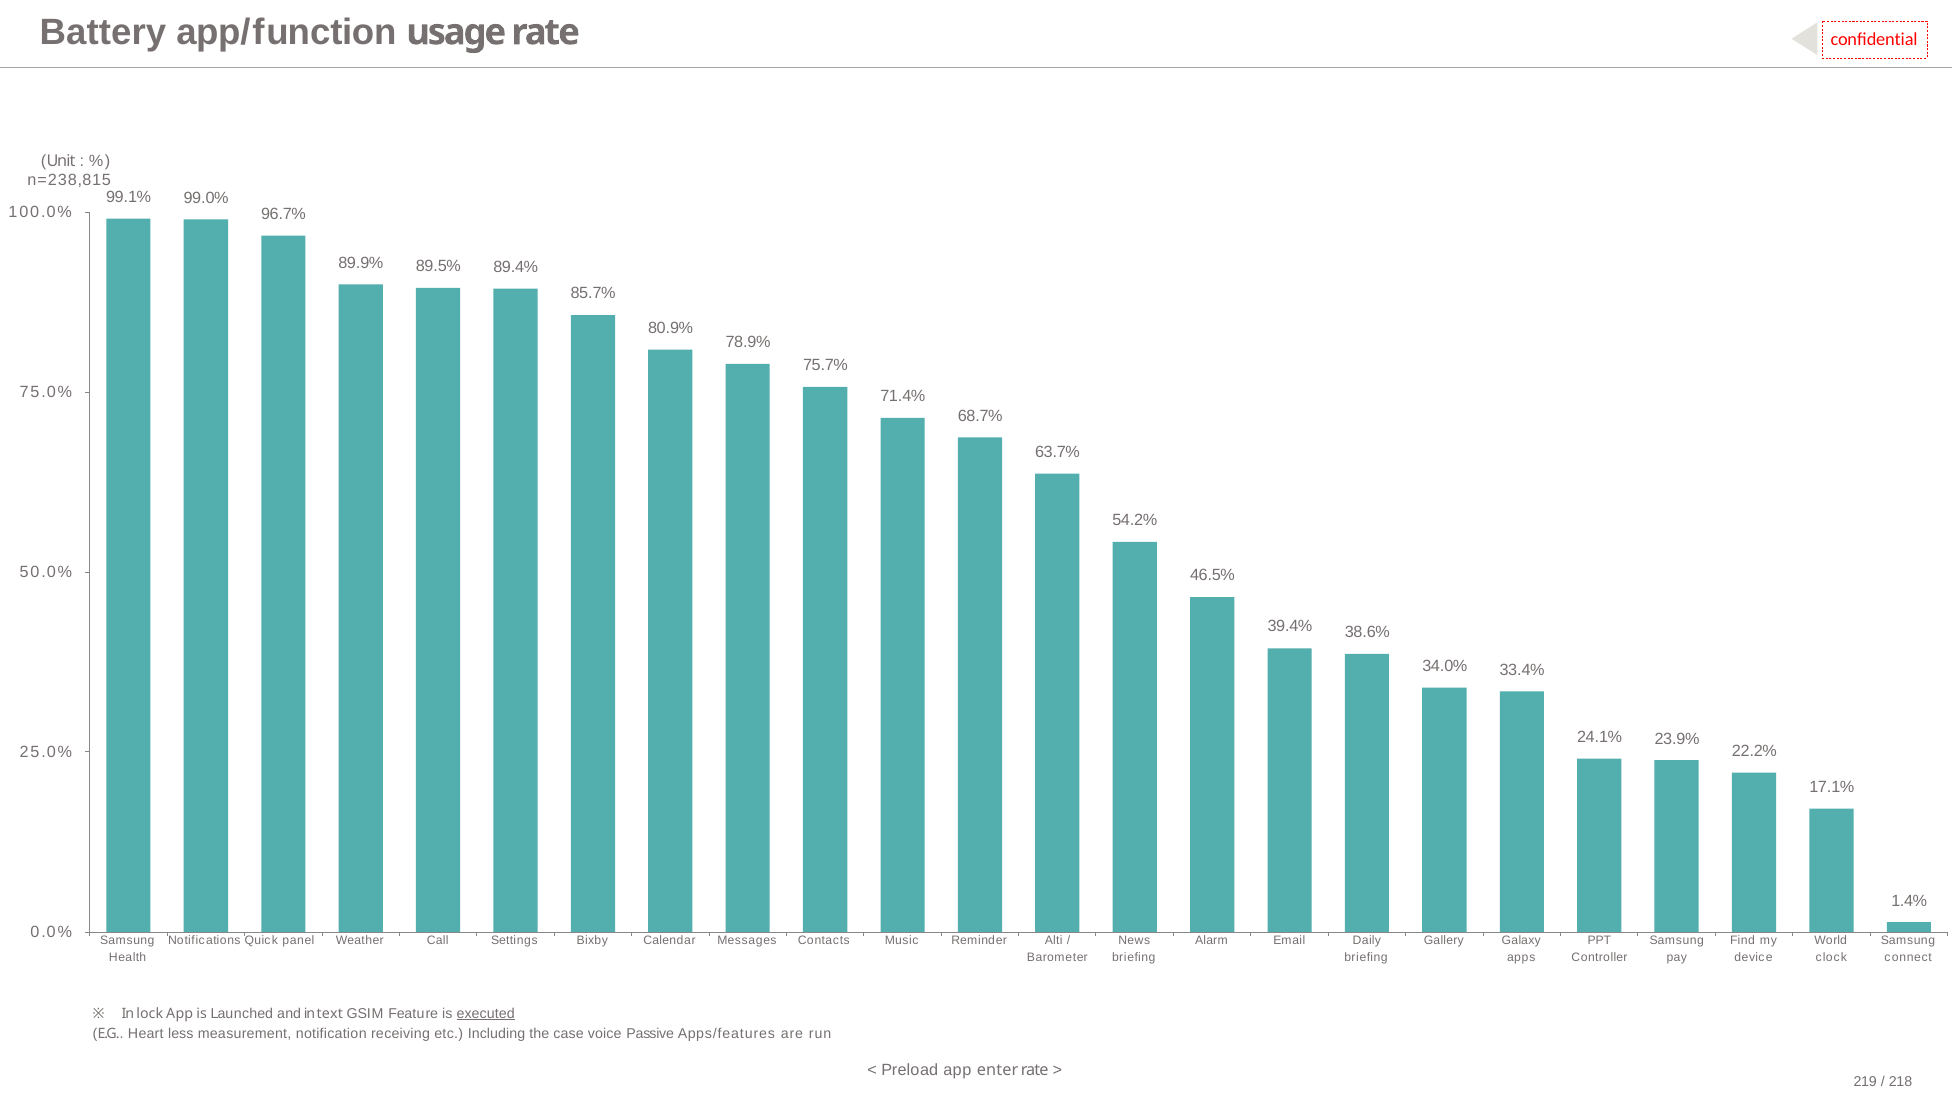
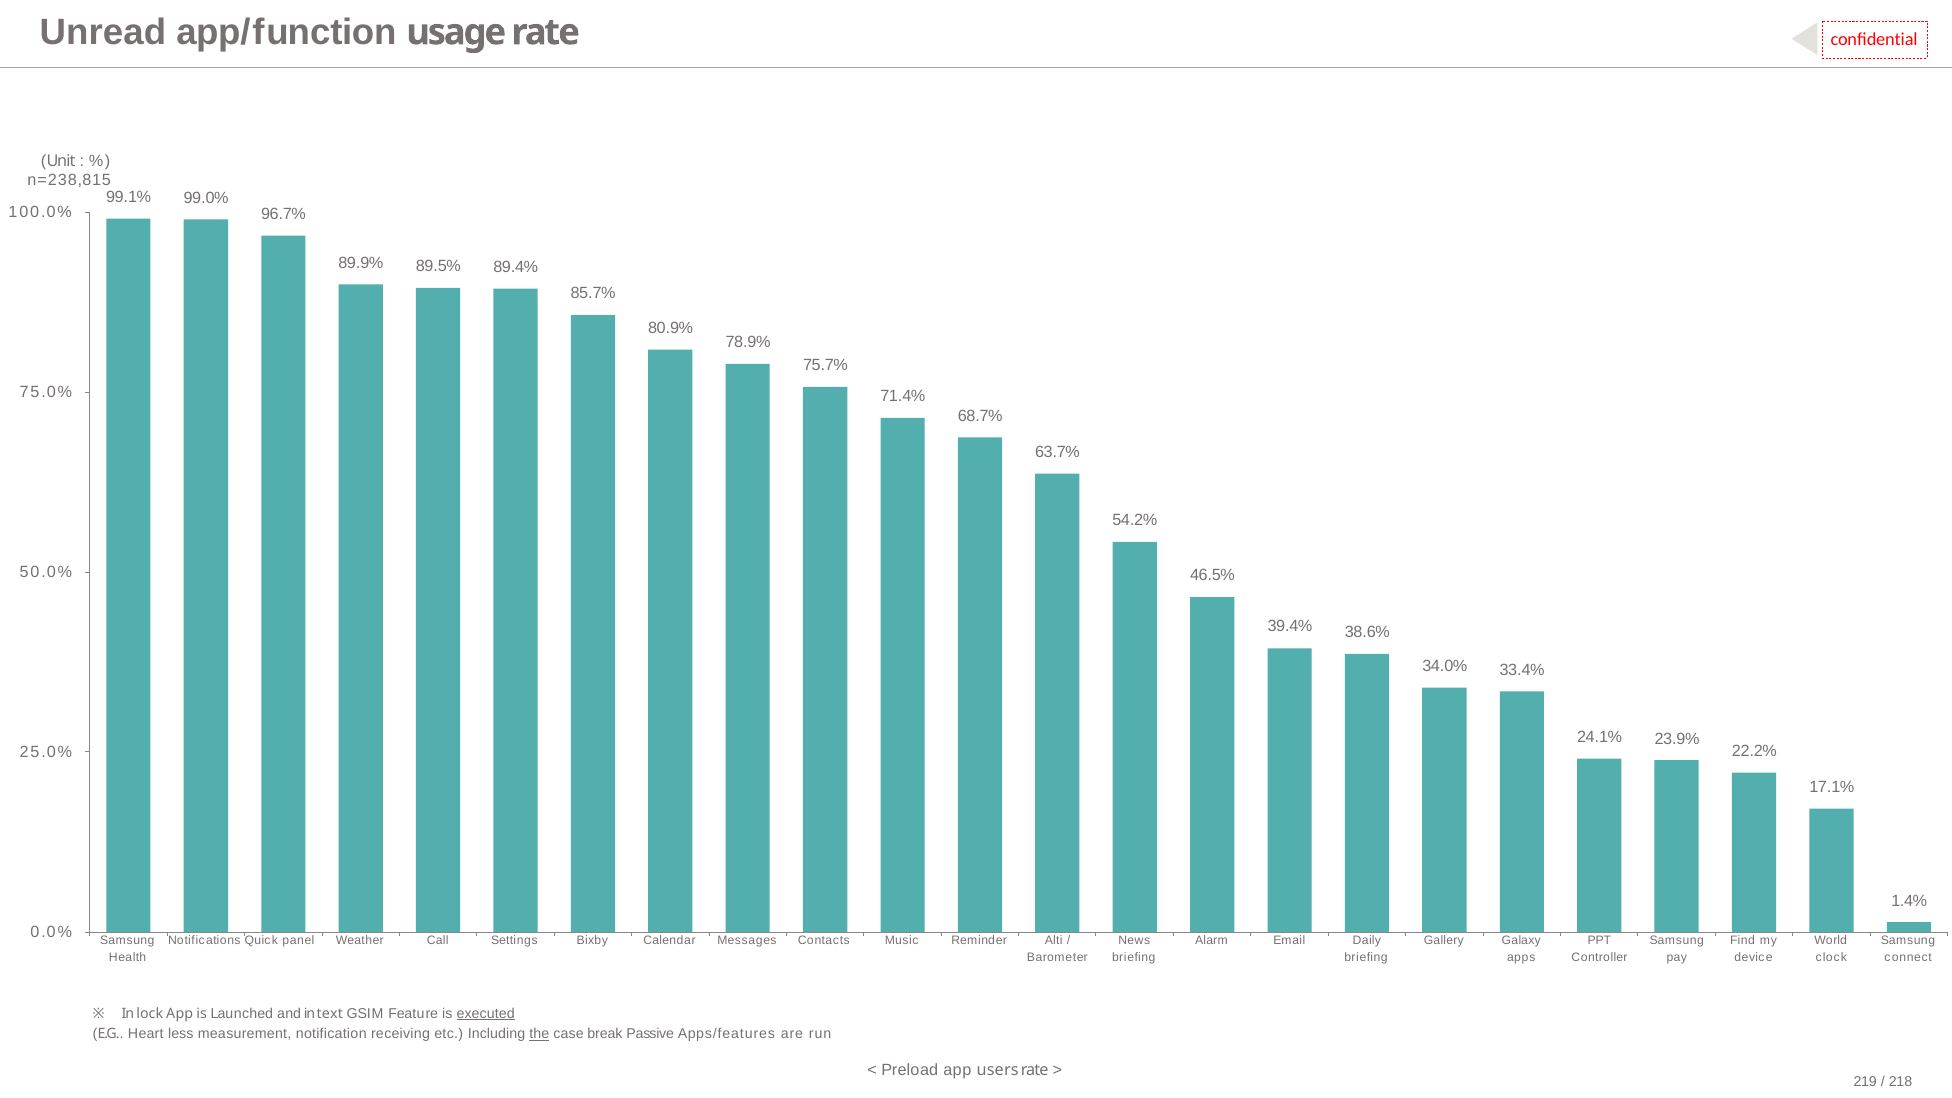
Battery: Battery -> Unread (103, 32)
the underline: none -> present (539, 1034)
voice: voice -> break (605, 1034)
enter: enter -> users (998, 1070)
